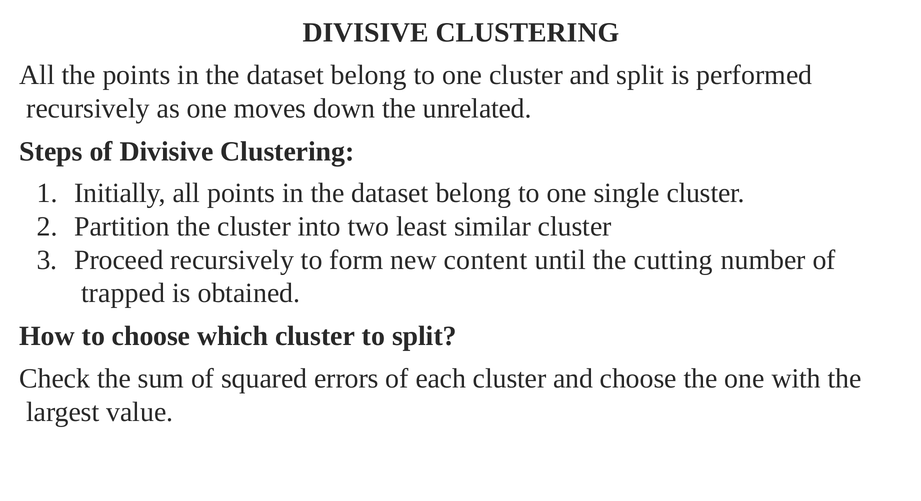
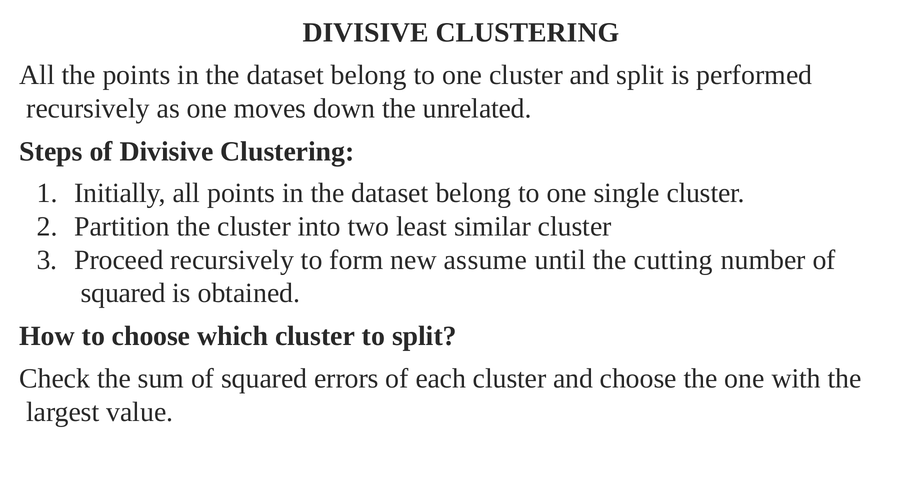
content: content -> assume (485, 260)
trapped: trapped -> squared (123, 293)
